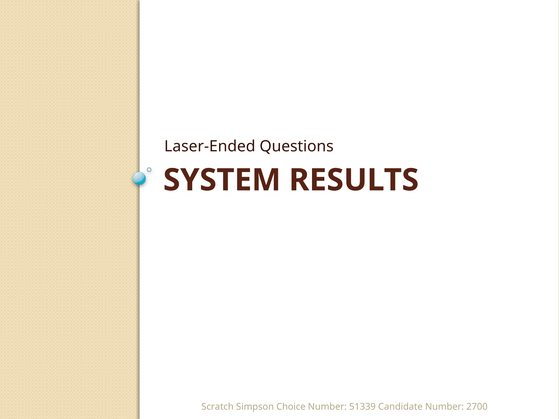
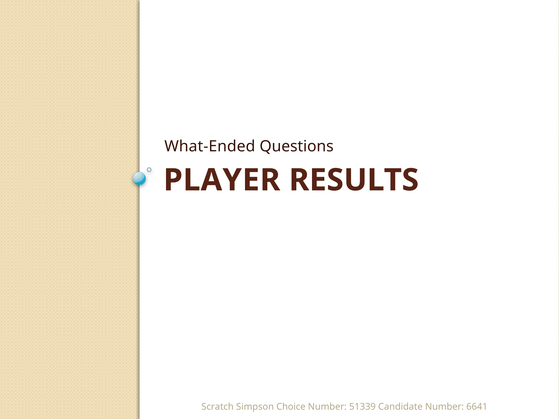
Laser-Ended: Laser-Ended -> What-Ended (210, 147)
SYSTEM: SYSTEM -> PLAYER (222, 180)
2700: 2700 -> 6641 (477, 407)
